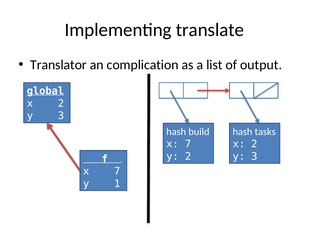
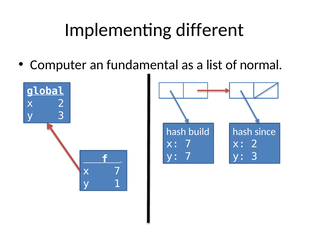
translate: translate -> different (210, 30)
Translator: Translator -> Computer (58, 65)
complication: complication -> fundamental (143, 65)
output: output -> normal (261, 65)
tasks: tasks -> since (265, 132)
y 2: 2 -> 7 (188, 156)
